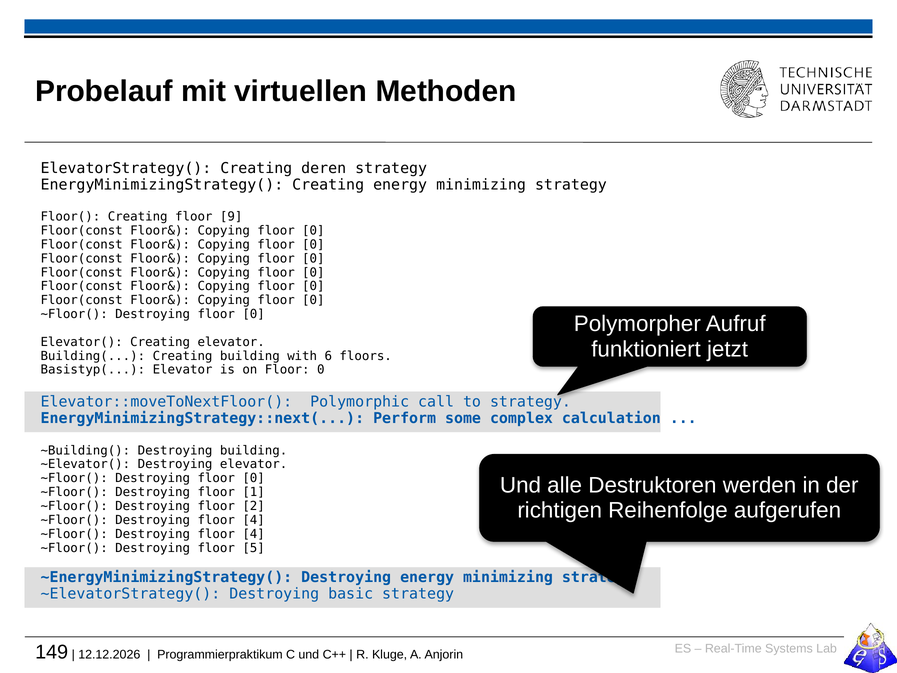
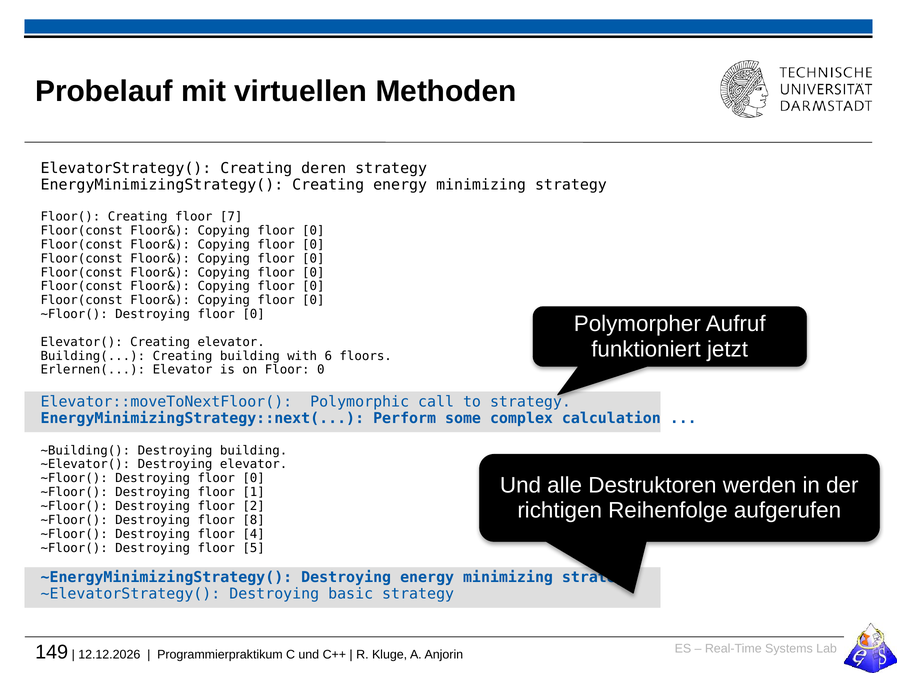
9: 9 -> 7 (231, 217)
Basistyp(: Basistyp( -> Erlernen( (93, 370)
4: 4 -> 8 (254, 520)
